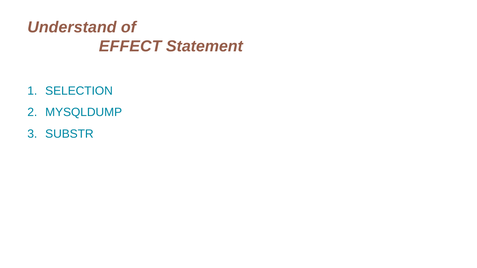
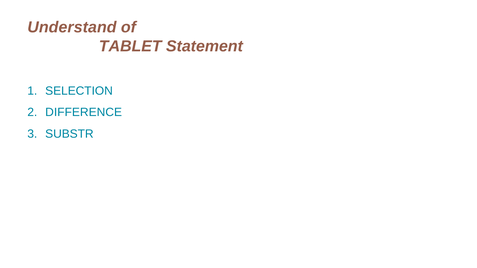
EFFECT: EFFECT -> TABLET (130, 46)
MYSQLDUMP: MYSQLDUMP -> DIFFERENCE (84, 112)
